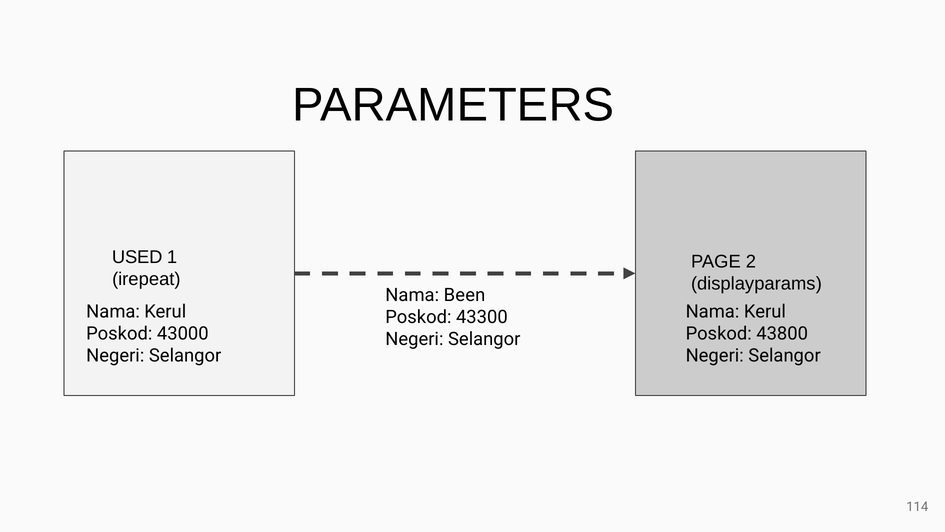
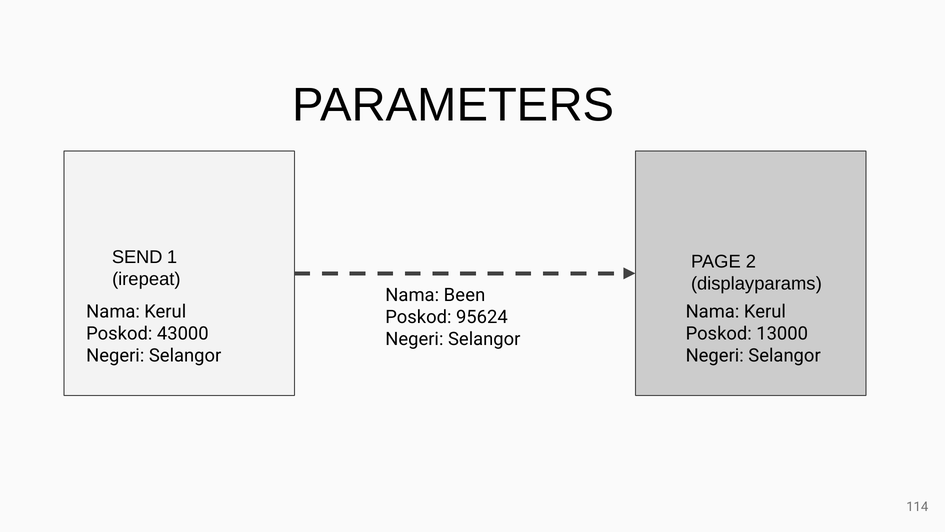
USED: USED -> SEND (137, 257)
43300: 43300 -> 95624 (482, 317)
43800: 43800 -> 13000 (782, 334)
